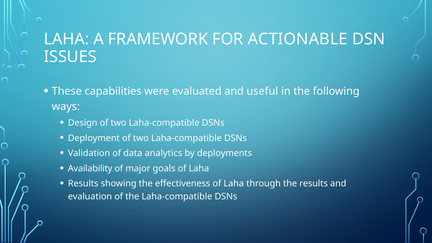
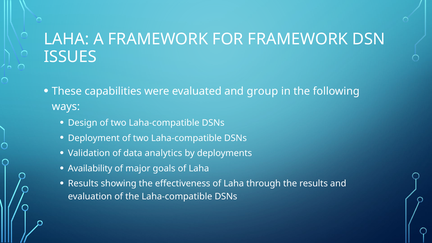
FOR ACTIONABLE: ACTIONABLE -> FRAMEWORK (298, 39)
useful: useful -> group (262, 91)
